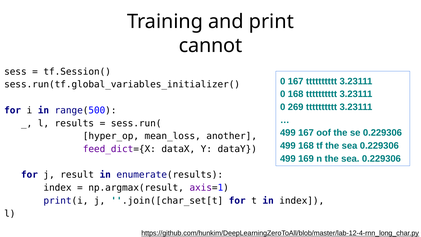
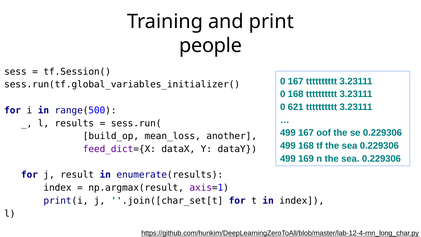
cannot: cannot -> people (211, 45)
269: 269 -> 621 (296, 107)
hyper_op: hyper_op -> build_op (111, 136)
